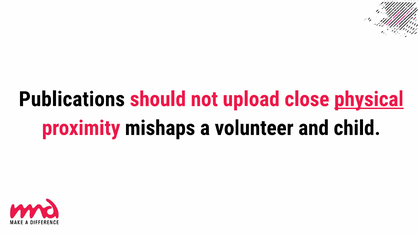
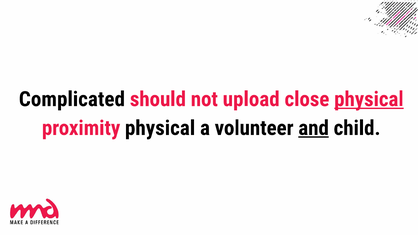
Publications: Publications -> Complicated (72, 99)
proximity mishaps: mishaps -> physical (160, 128)
and underline: none -> present (314, 128)
